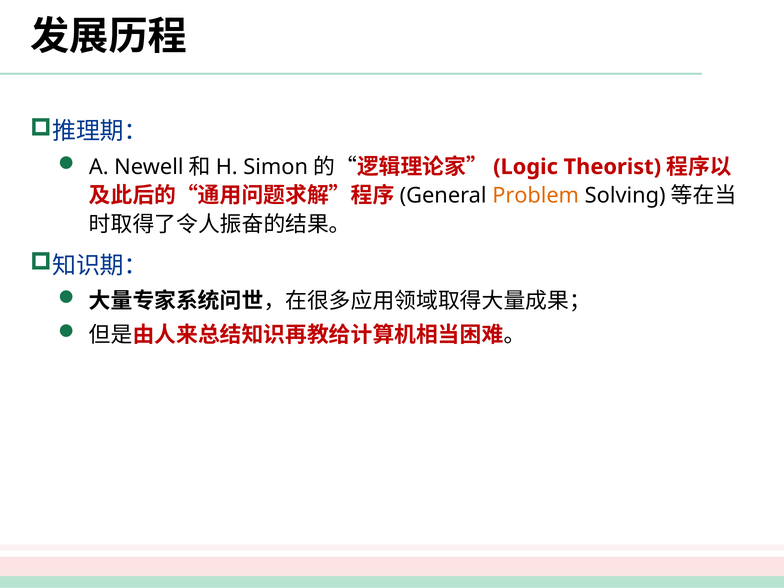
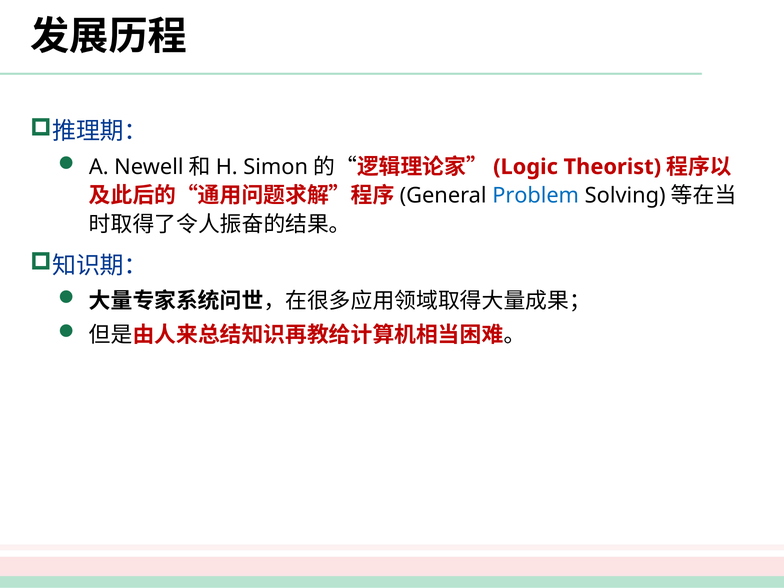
Problem colour: orange -> blue (536, 196)
